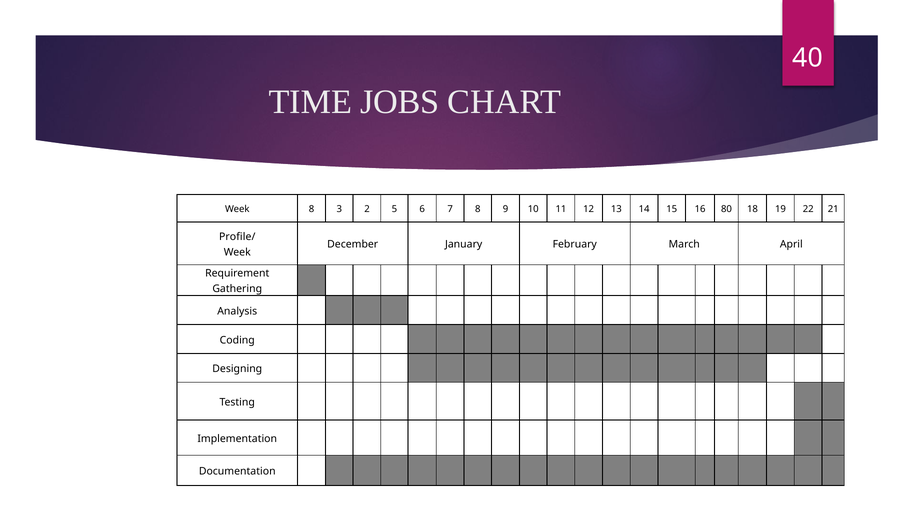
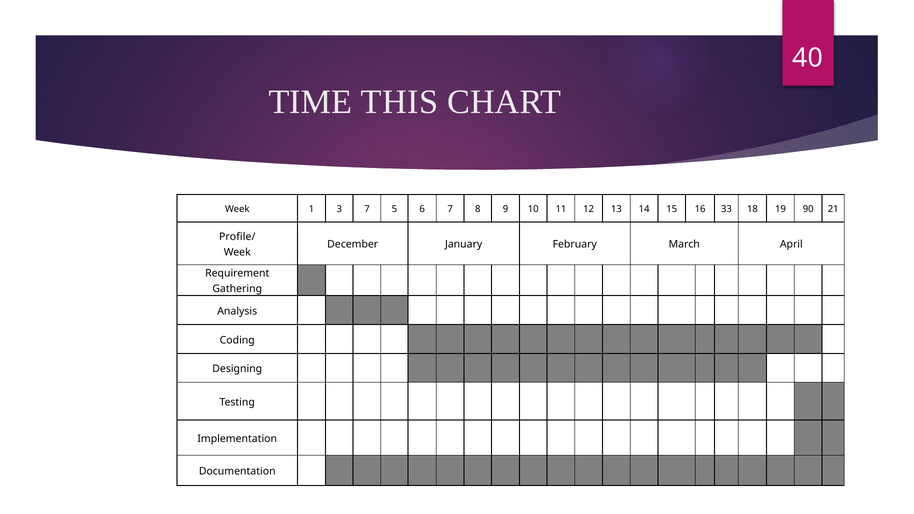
JOBS: JOBS -> THIS (400, 102)
Week 8: 8 -> 1 (311, 209)
3 2: 2 -> 7 (367, 209)
80: 80 -> 33 (726, 209)
22: 22 -> 90 (808, 209)
